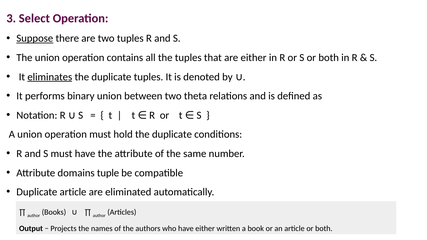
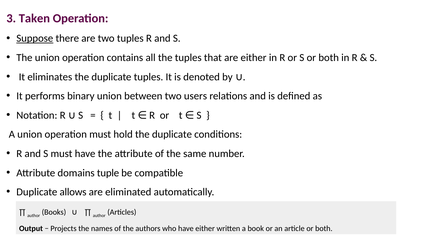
Select: Select -> Taken (34, 18)
eliminates underline: present -> none (50, 77)
theta: theta -> users (196, 96)
Duplicate article: article -> allows (73, 192)
